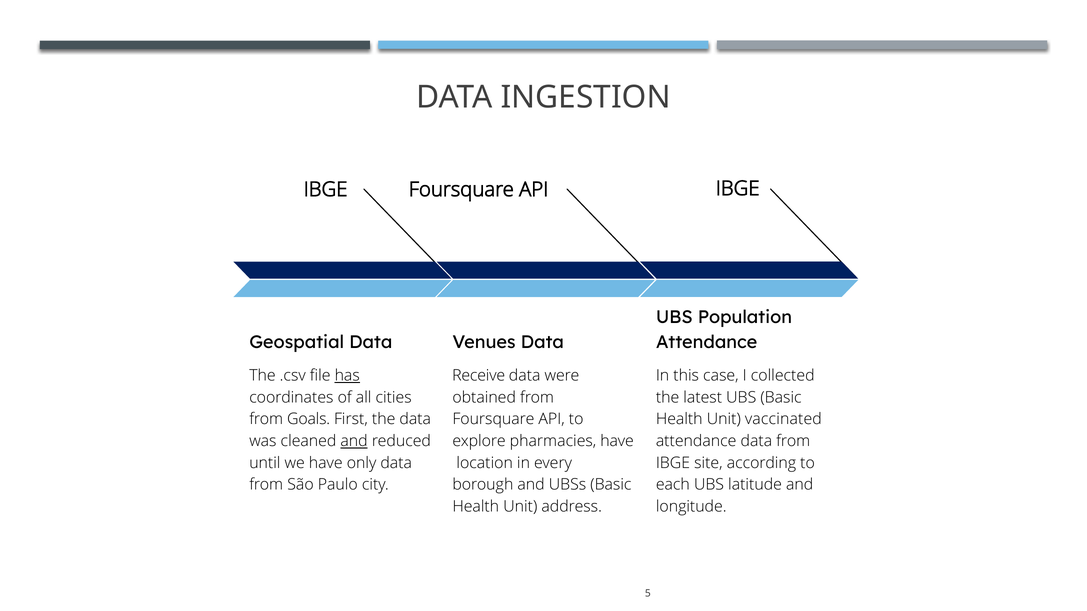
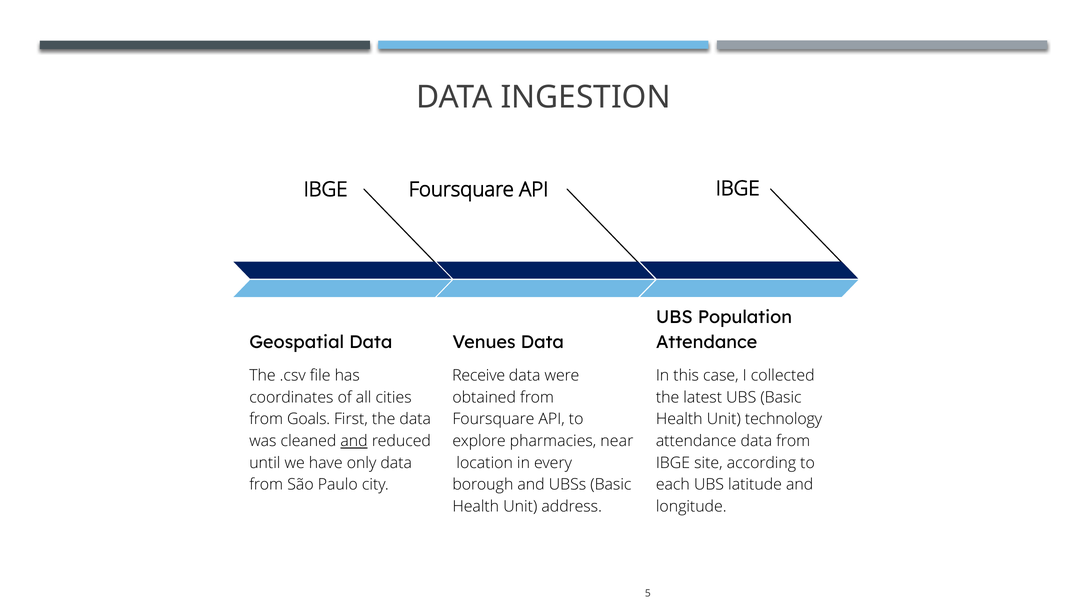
has underline: present -> none (347, 376)
vaccinated: vaccinated -> technology (783, 419)
pharmacies have: have -> near (617, 441)
